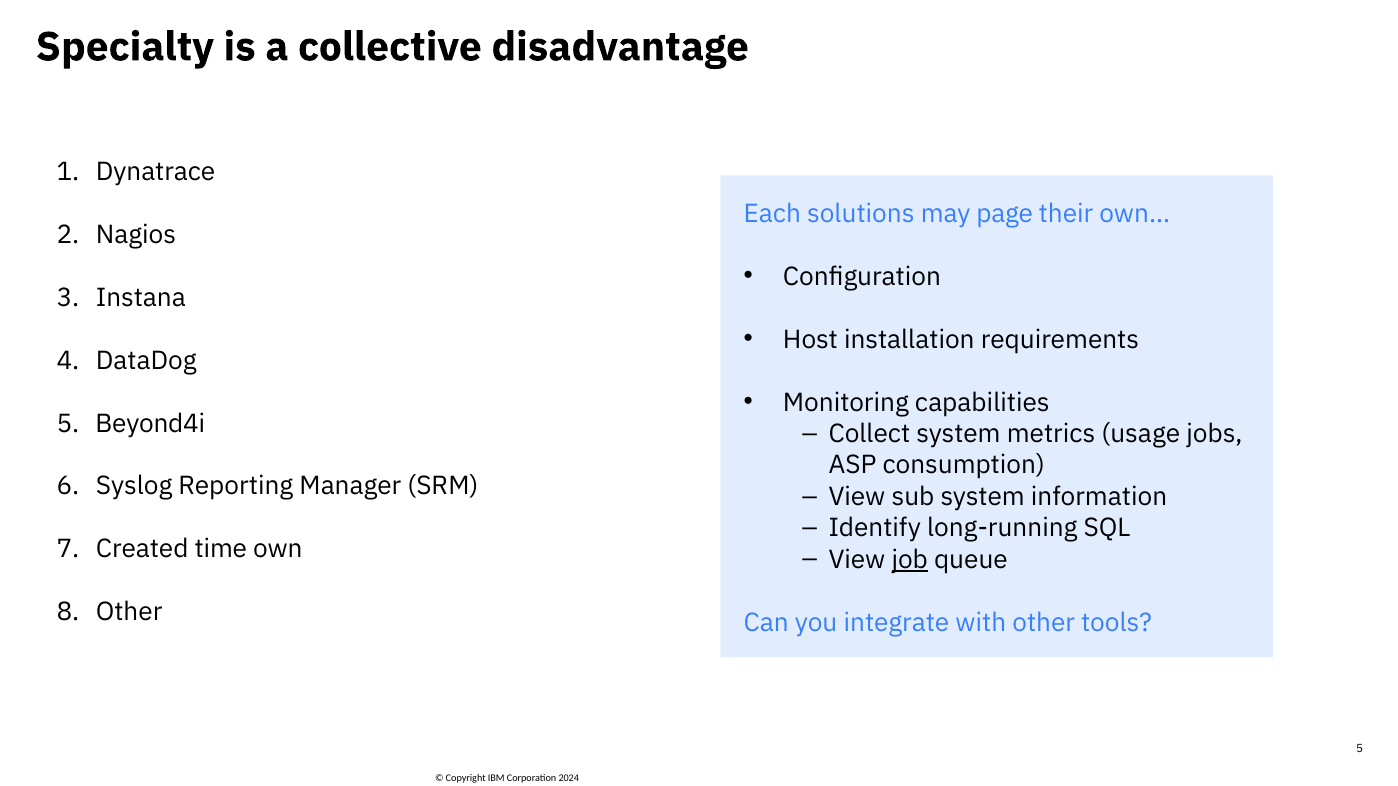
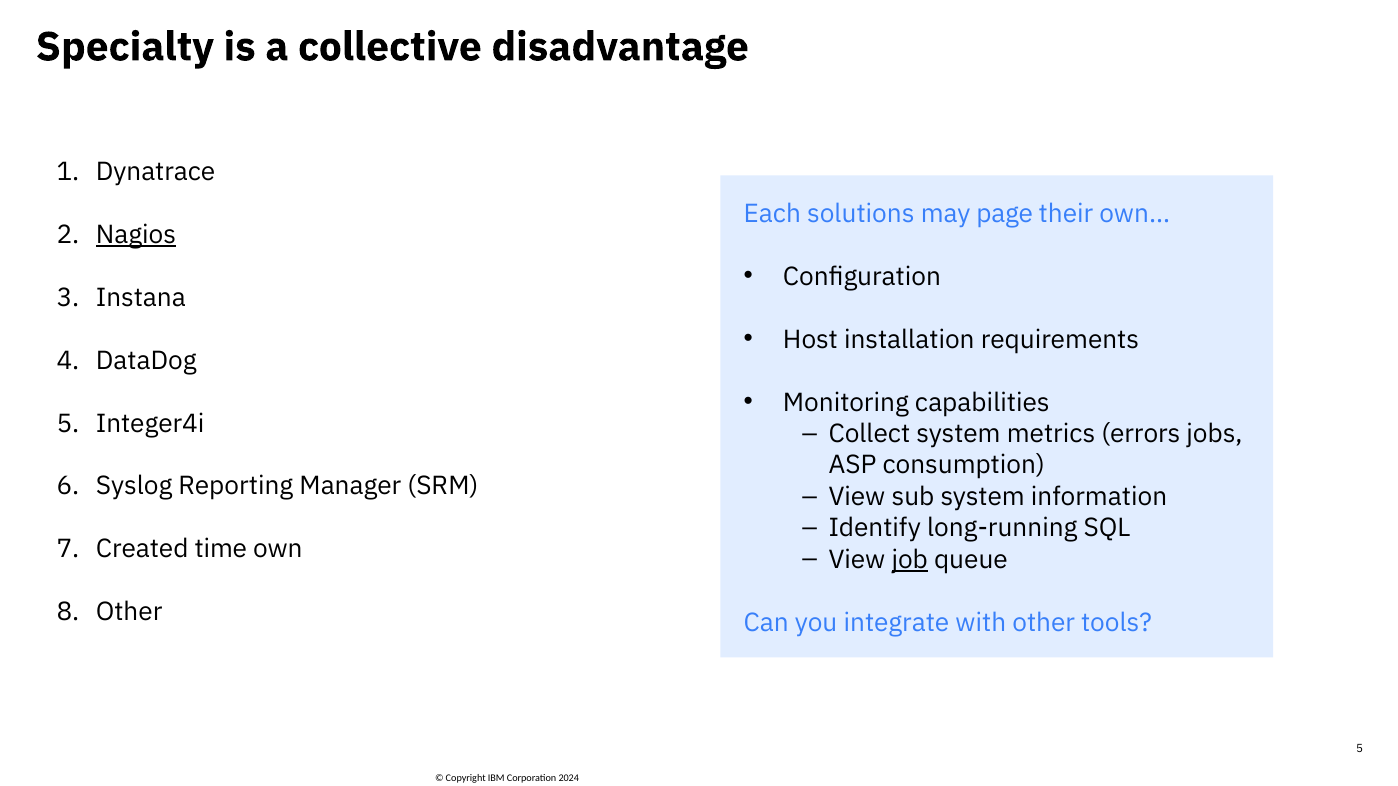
Nagios underline: none -> present (136, 235)
Beyond4i: Beyond4i -> Integer4i (150, 424)
usage: usage -> errors (1141, 434)
